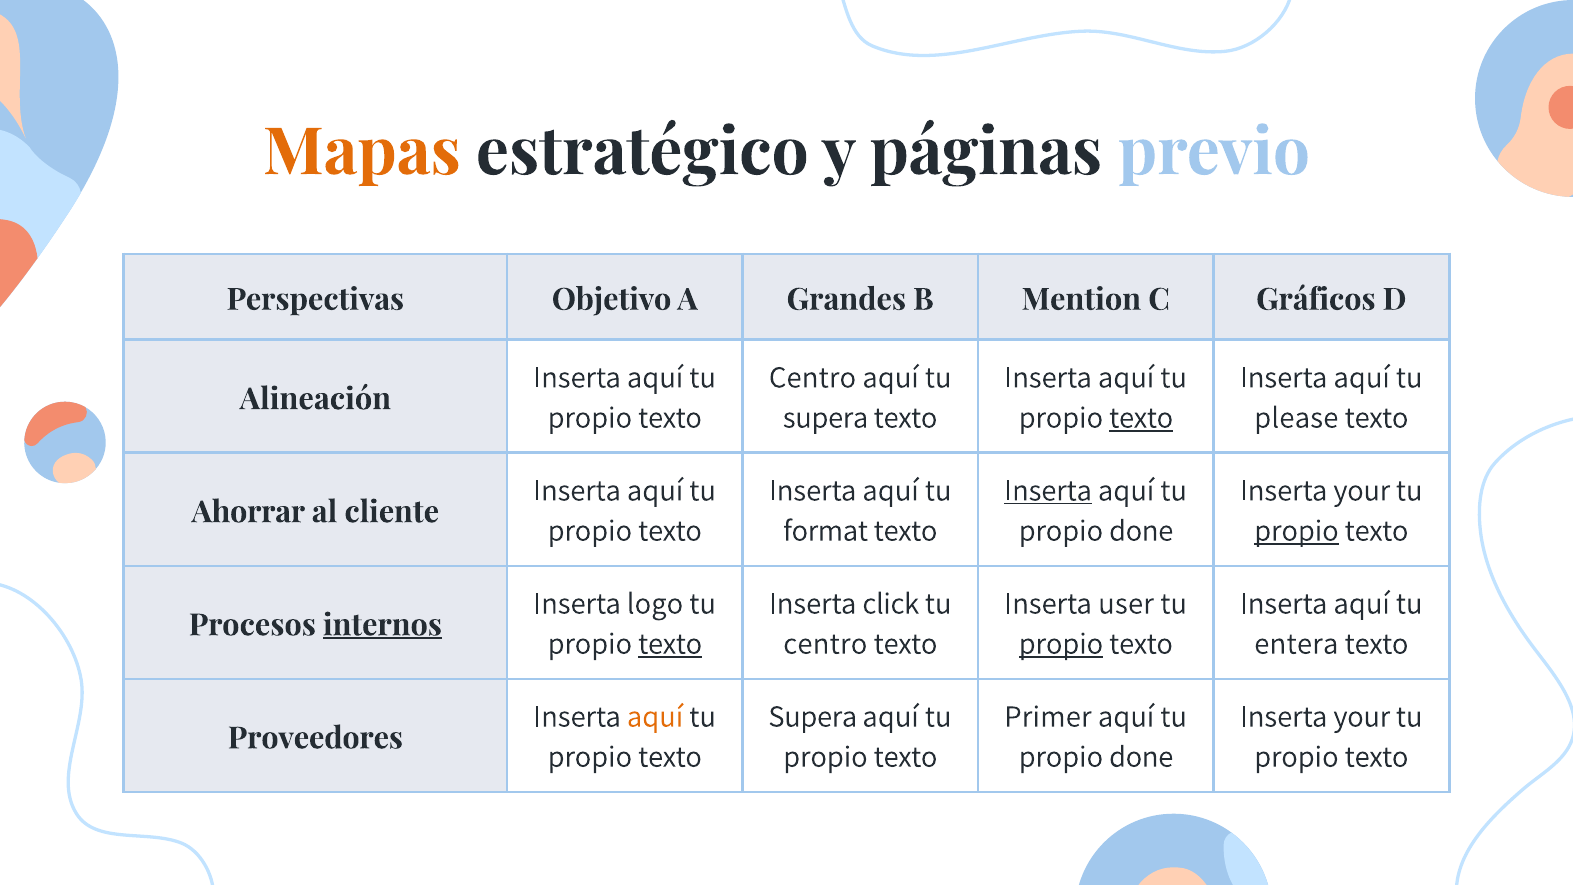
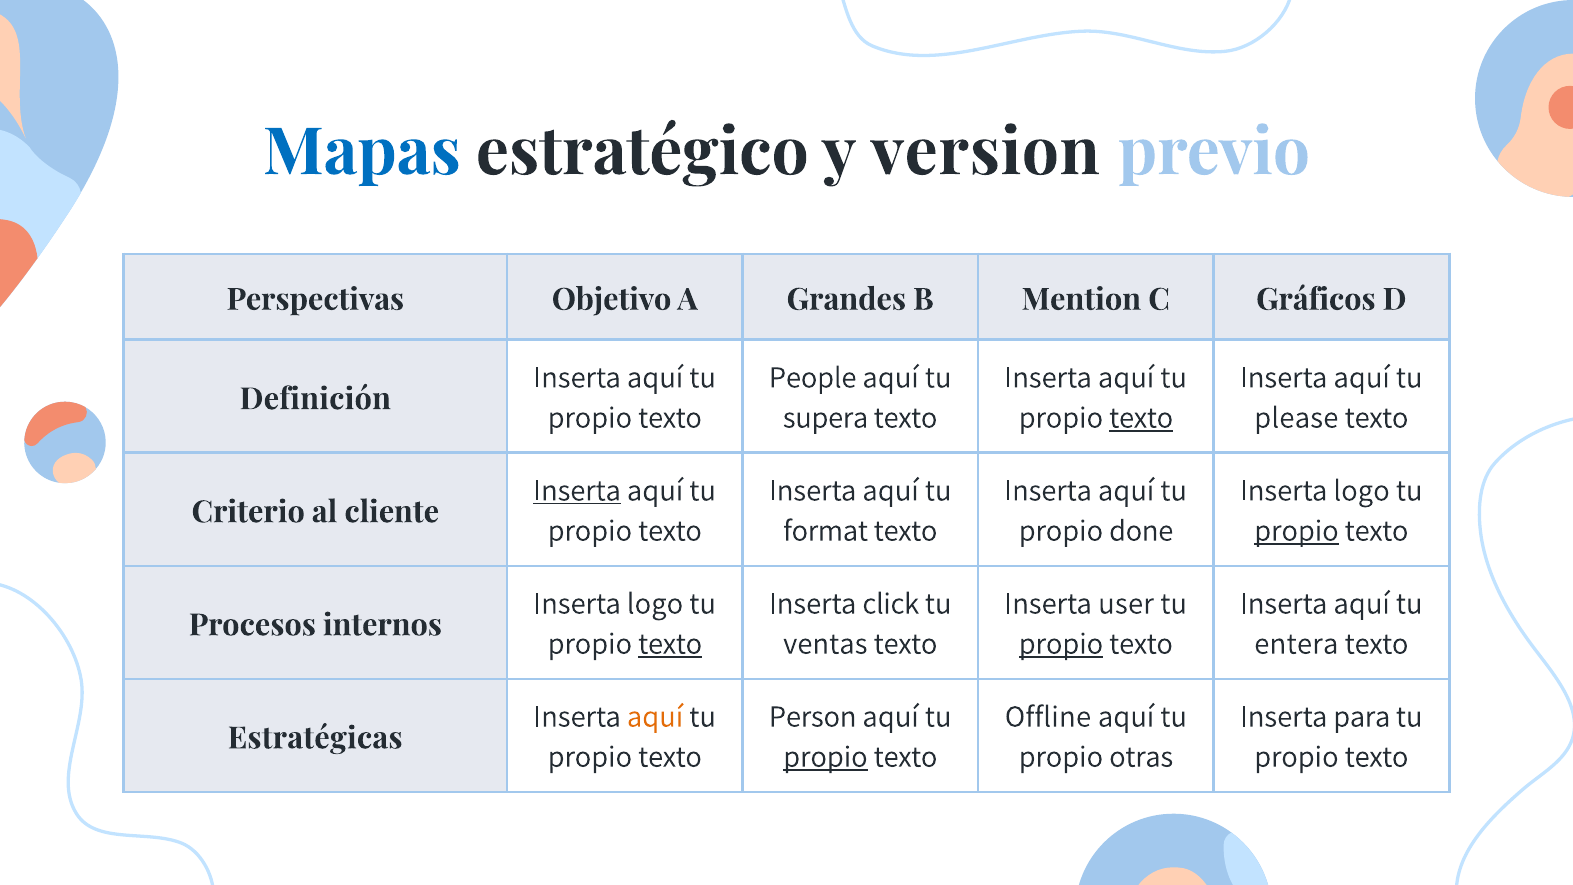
Mapas colour: orange -> blue (362, 153)
páginas: páginas -> version (985, 153)
Centro: Centro -> People (813, 377)
Alineación: Alineación -> Definición (315, 399)
Inserta underline: none -> present (577, 490)
Inserta underline: present -> none (1048, 490)
your: your -> logo (1362, 490)
Ahorrar: Ahorrar -> Criterio (248, 512)
internos underline: present -> none (382, 625)
centro: centro -> ventas (825, 643)
Supera: Supera -> Person (813, 716)
Primer: Primer -> Offline (1048, 716)
your: your -> para (1362, 716)
Proveedores: Proveedores -> Estratégicas (315, 738)
propio underline: none -> present (825, 756)
done: done -> otras (1141, 756)
